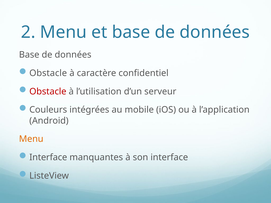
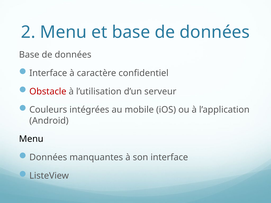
Obstacle: Obstacle -> Interface (48, 73)
Menu colour: orange -> black (31, 139)
Interface: Interface -> Données (48, 158)
